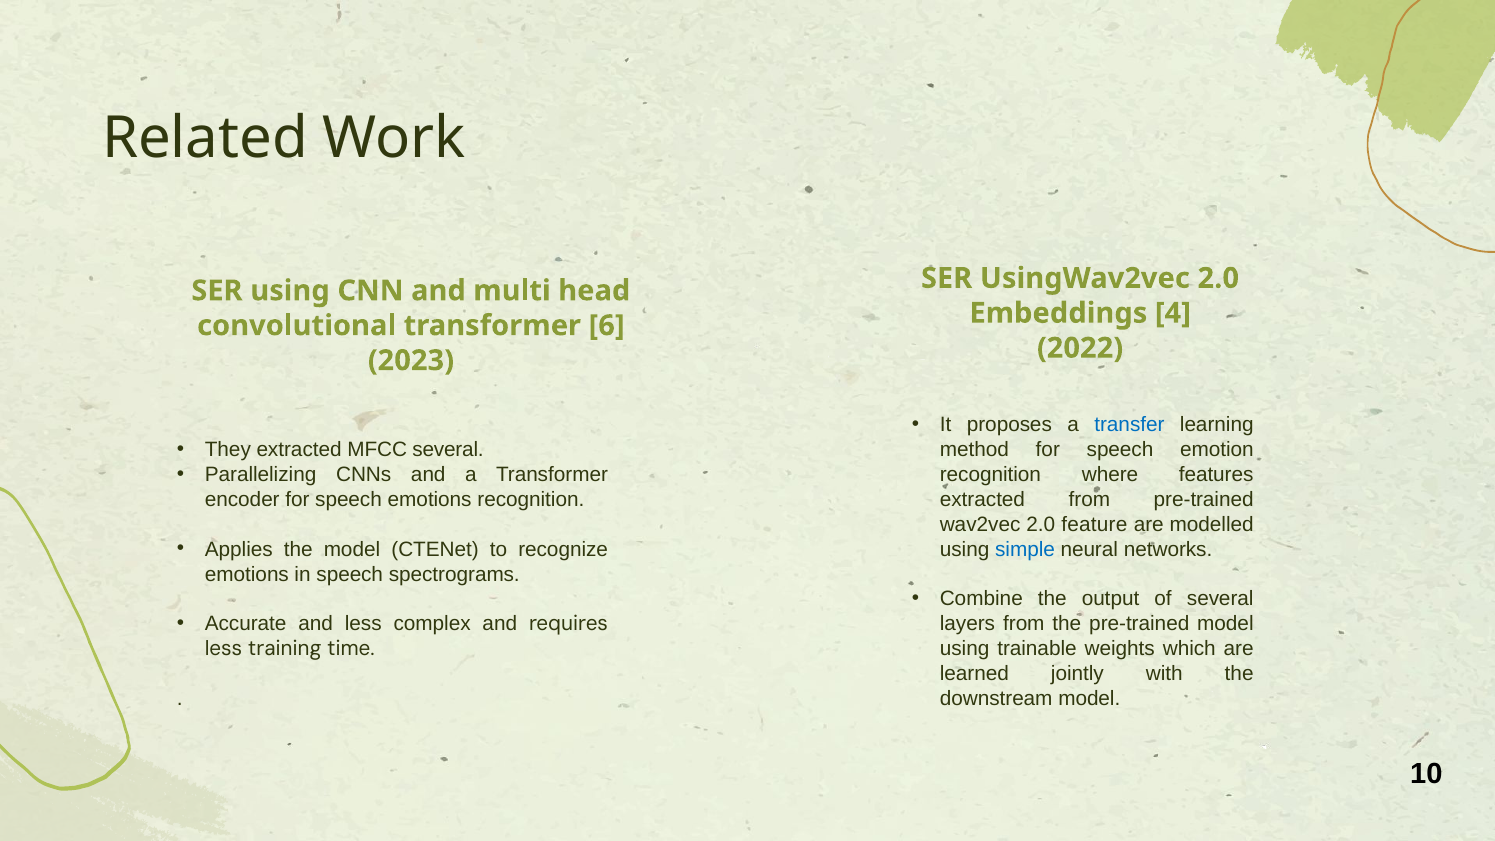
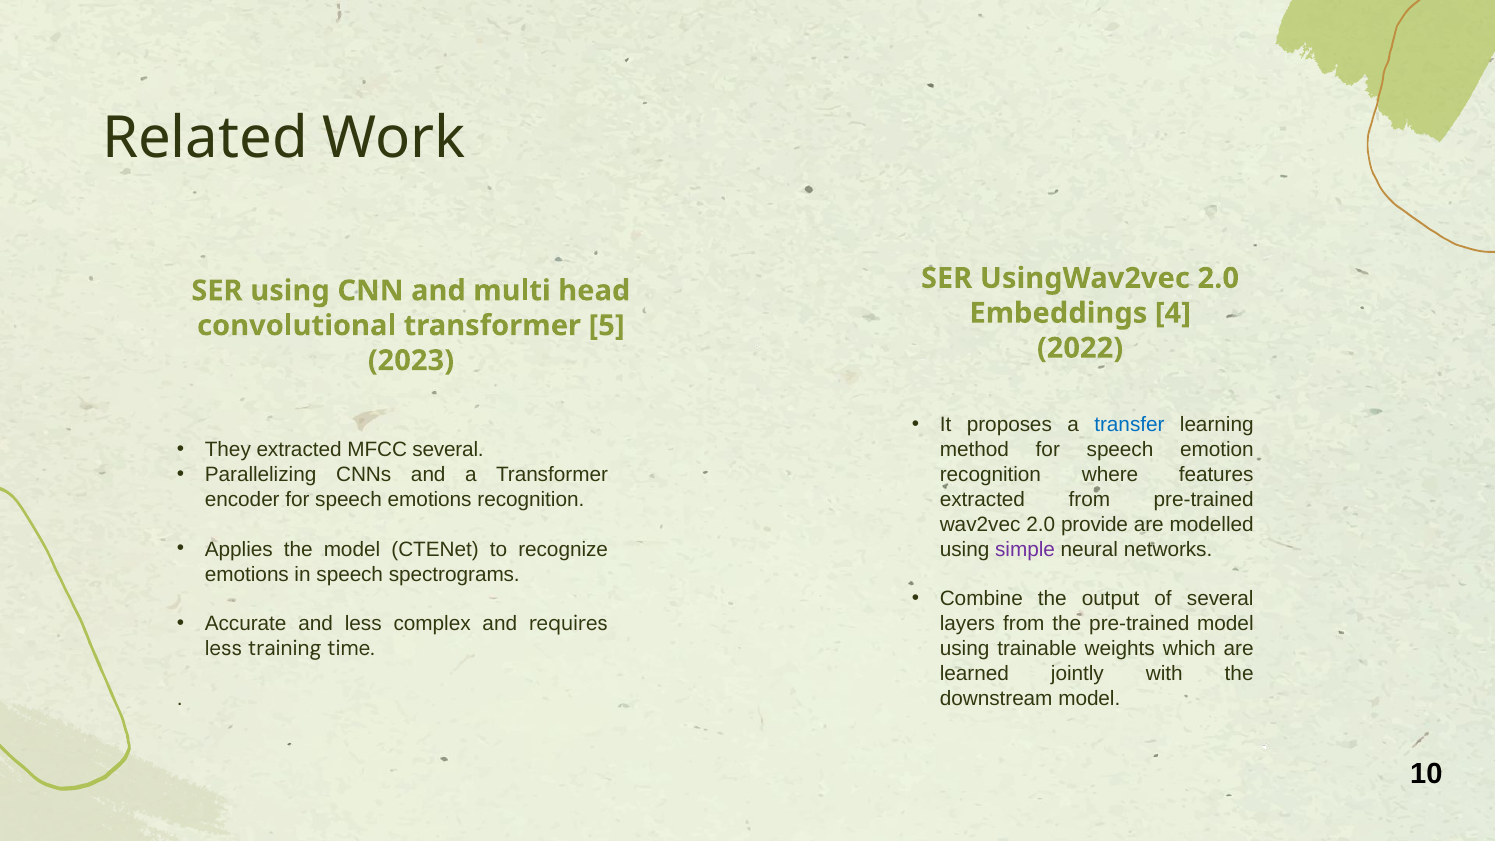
6: 6 -> 5 (607, 326)
feature: feature -> provide (1095, 524)
simple colour: blue -> purple (1025, 549)
